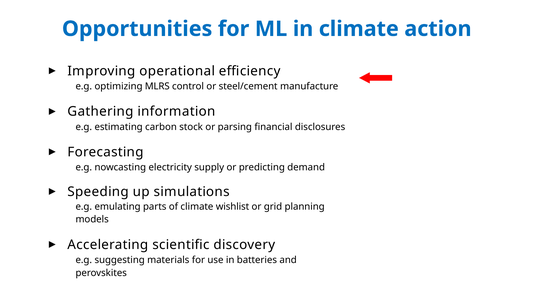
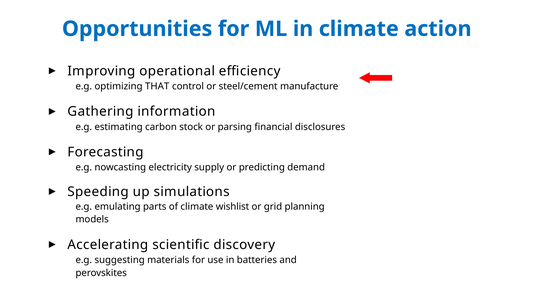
MLRS: MLRS -> THAT (157, 87)
